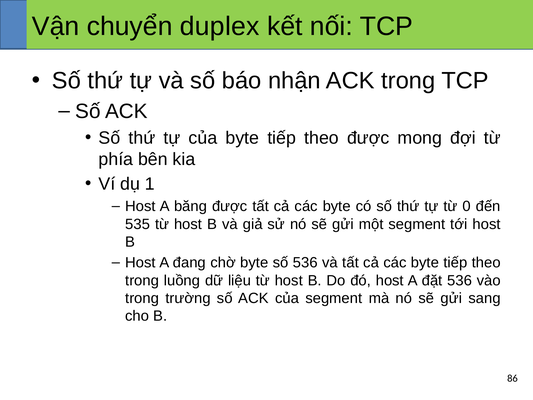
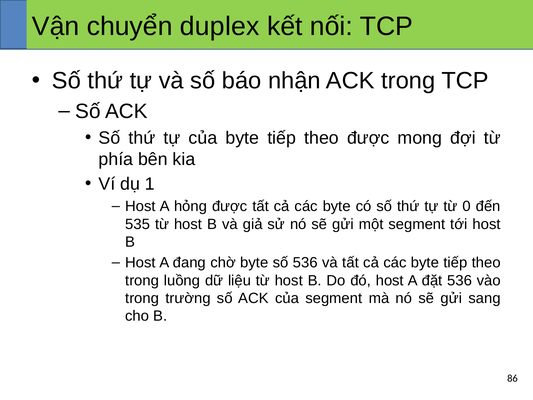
băng: băng -> hỏng (191, 206)
